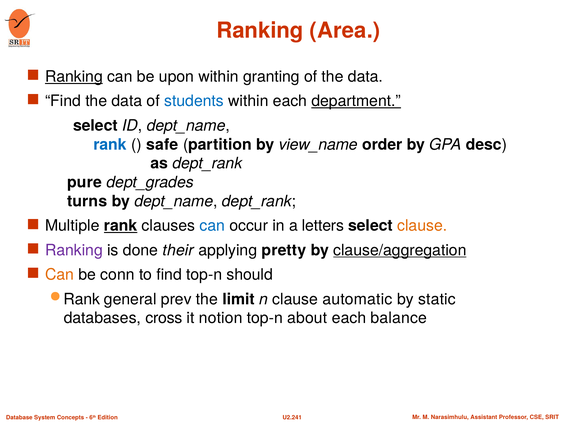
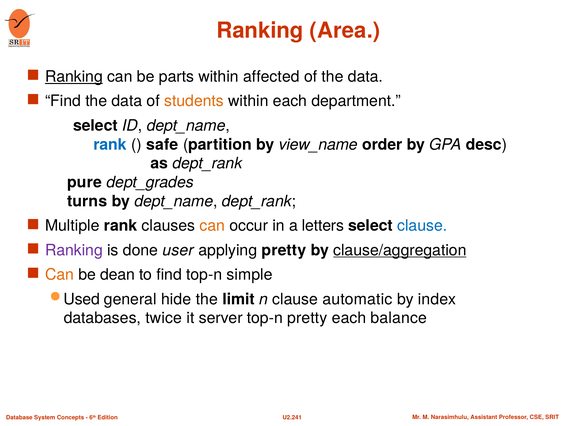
upon: upon -> parts (176, 77)
granting: granting -> affected (271, 77)
students colour: blue -> orange (194, 101)
department underline: present -> none (356, 101)
rank underline: present -> none (121, 226)
can colour: blue -> orange (212, 226)
clause colour: orange -> blue (422, 226)
their: their -> user (178, 250)
conn: conn -> dean (118, 275)
should: should -> simple (250, 275)
Rank: Rank -> Used (82, 299)
prev: prev -> hide (176, 299)
static: static -> index (437, 299)
cross: cross -> twice (164, 318)
notion: notion -> server (221, 318)
top-n about: about -> pretty (307, 318)
